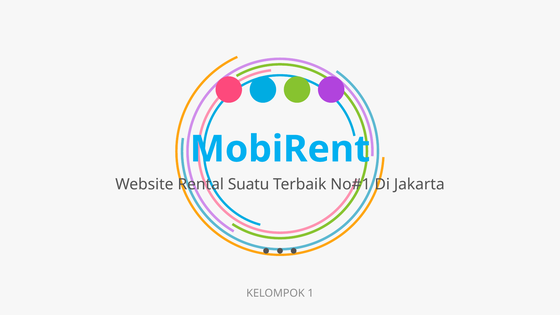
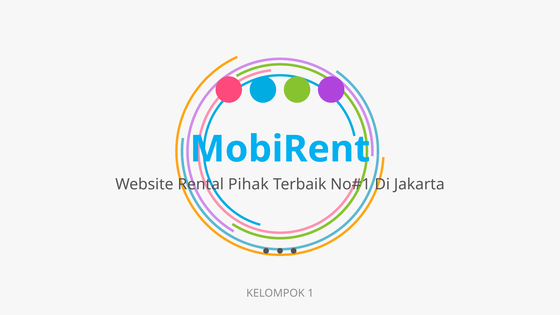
Suatu: Suatu -> Pihak (248, 184)
